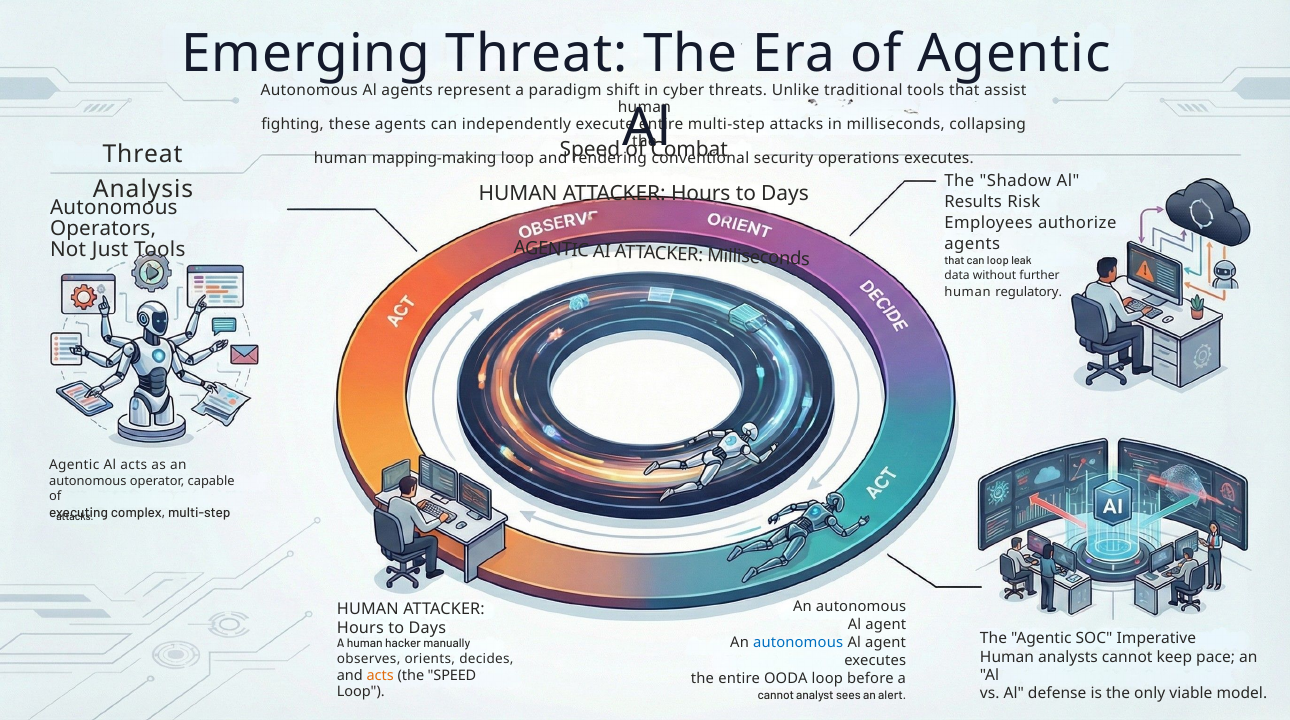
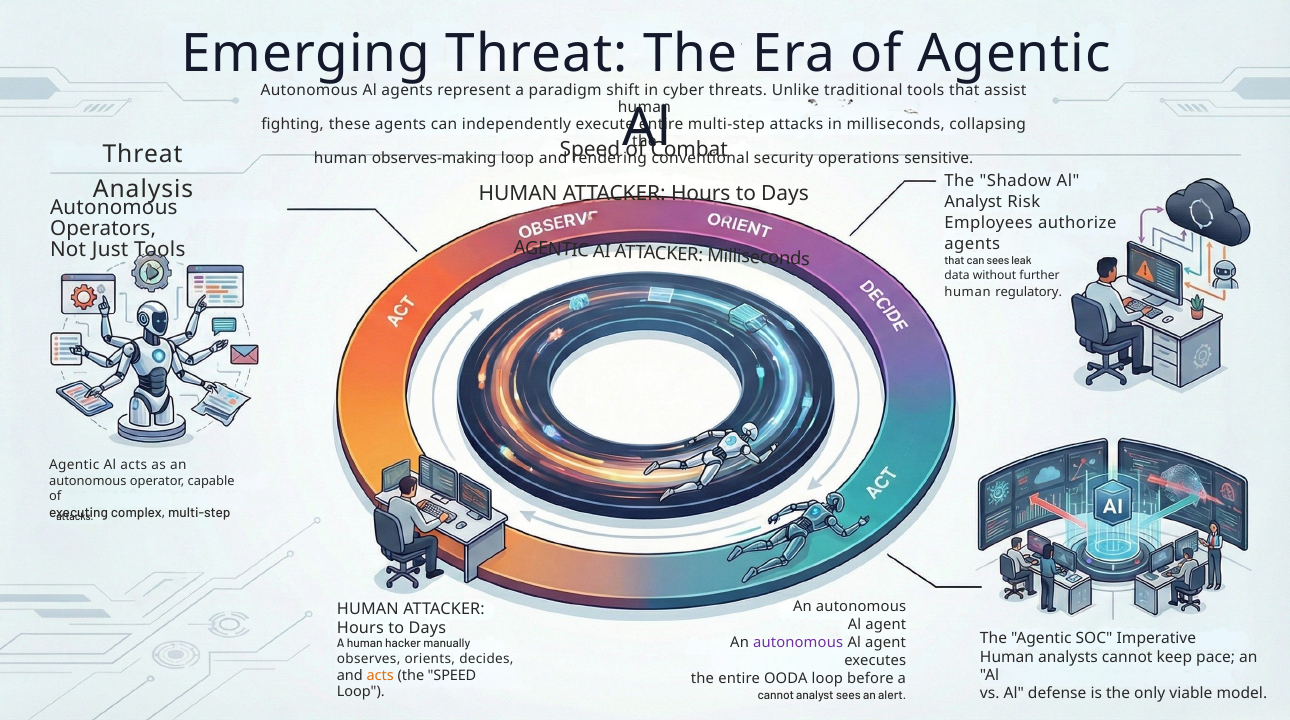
mapping-making: mapping-making -> observes-making (434, 158)
operations executes: executes -> sensitive (939, 158)
Results: Results -> Analyst (973, 202)
can loop: loop -> sees (998, 261)
autonomous colour: blue -> purple (798, 643)
